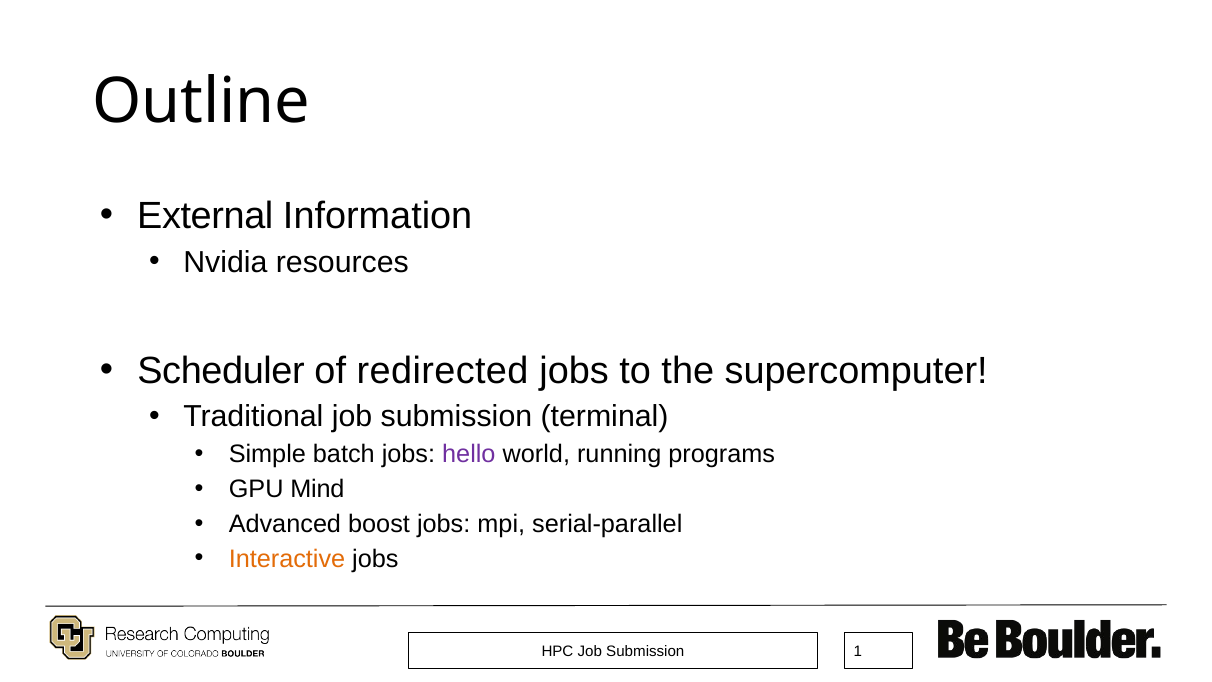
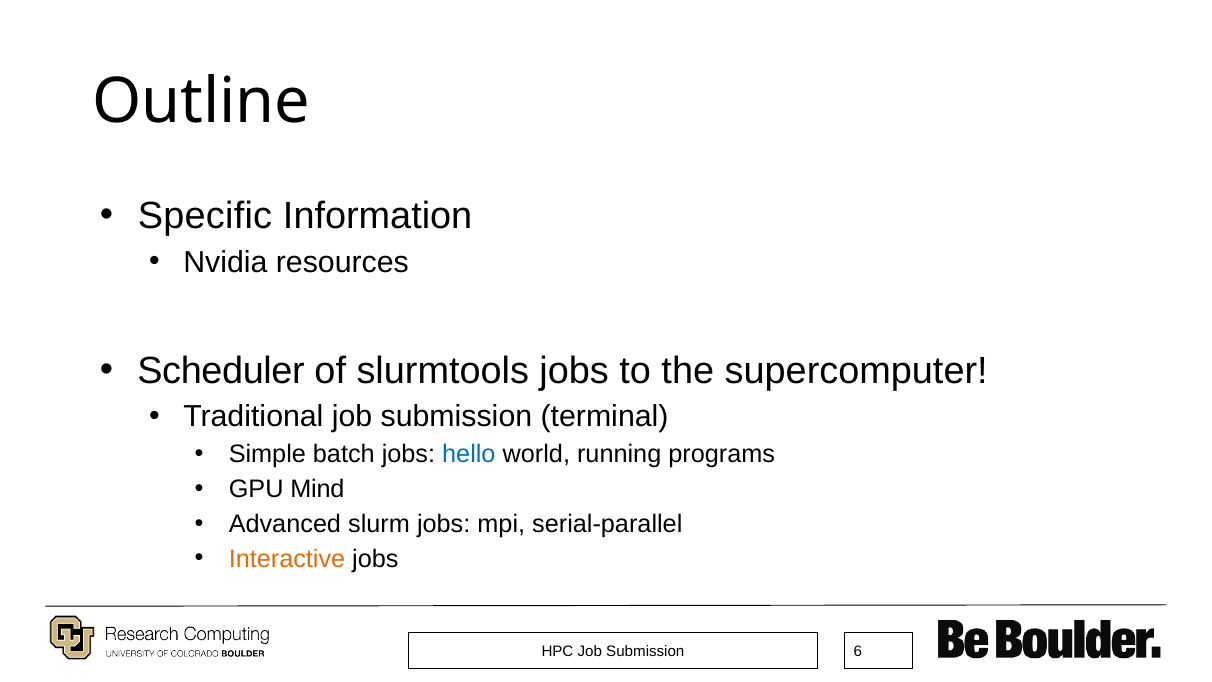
External: External -> Specific (205, 216)
redirected: redirected -> slurmtools (443, 371)
hello colour: purple -> blue (469, 454)
boost: boost -> slurm (379, 524)
1: 1 -> 6 (858, 651)
